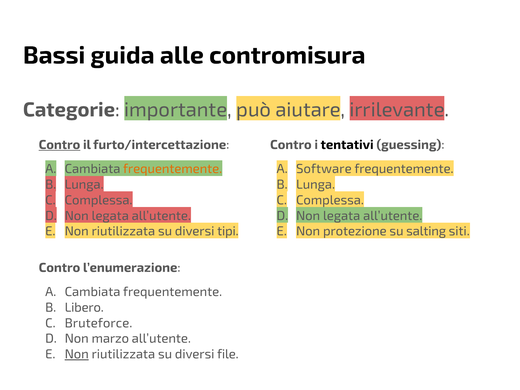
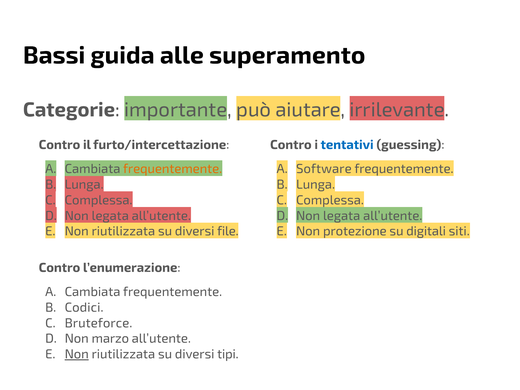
contromisura: contromisura -> superamento (287, 55)
Contro underline: present -> none (59, 145)
tentativi colour: black -> blue (347, 145)
tipi: tipi -> file (228, 231)
salting: salting -> digitali (426, 231)
Libero: Libero -> Codici (84, 307)
file: file -> tipi (228, 354)
